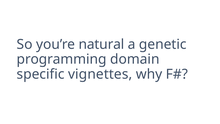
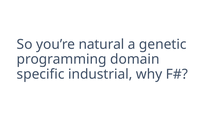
vignettes: vignettes -> industrial (100, 74)
